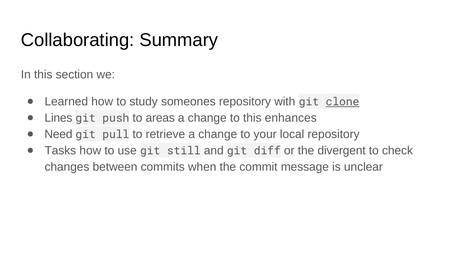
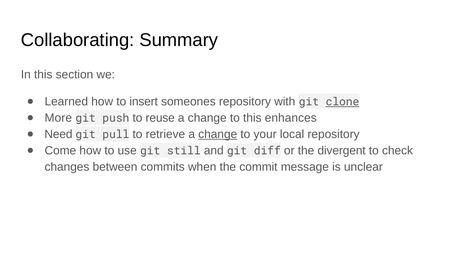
study: study -> insert (144, 101)
Lines: Lines -> More (58, 118)
areas: areas -> reuse (160, 118)
change underline: none -> present (218, 134)
Tasks: Tasks -> Come (60, 150)
